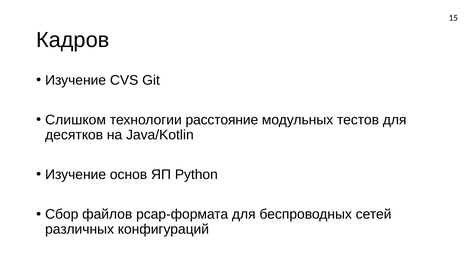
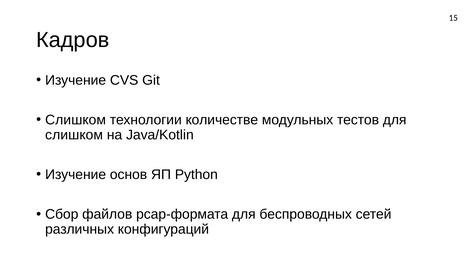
расстояние: расстояние -> количестве (222, 120)
десятков: десятков -> слишком (74, 135)
